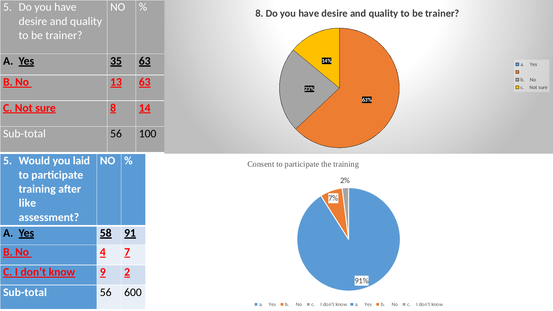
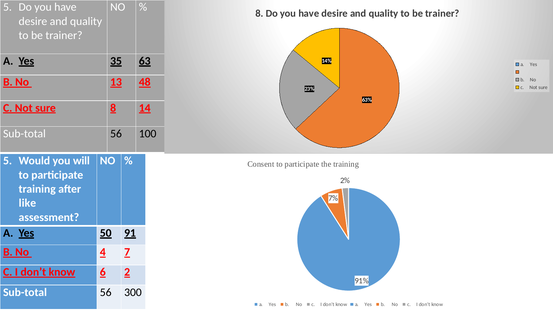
13 63: 63 -> 48 (145, 82)
laid: laid -> will (81, 161)
58: 58 -> 50 (106, 233)
9: 9 -> 6 (103, 272)
600: 600 -> 300 (133, 292)
